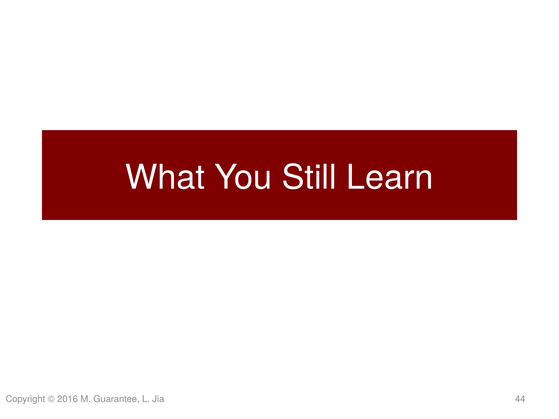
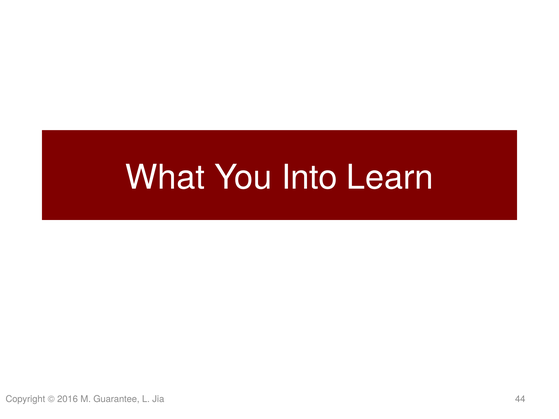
Still: Still -> Into (309, 178)
